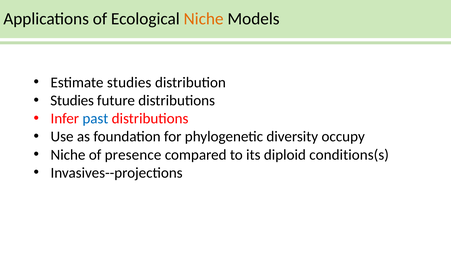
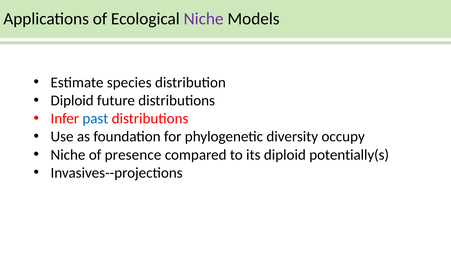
Niche colour: orange -> purple (204, 19)
Estimate studies: studies -> species (129, 82)
Studies: Studies -> Diploid (72, 100)
conditions(s: conditions(s -> potentially(s (349, 155)
